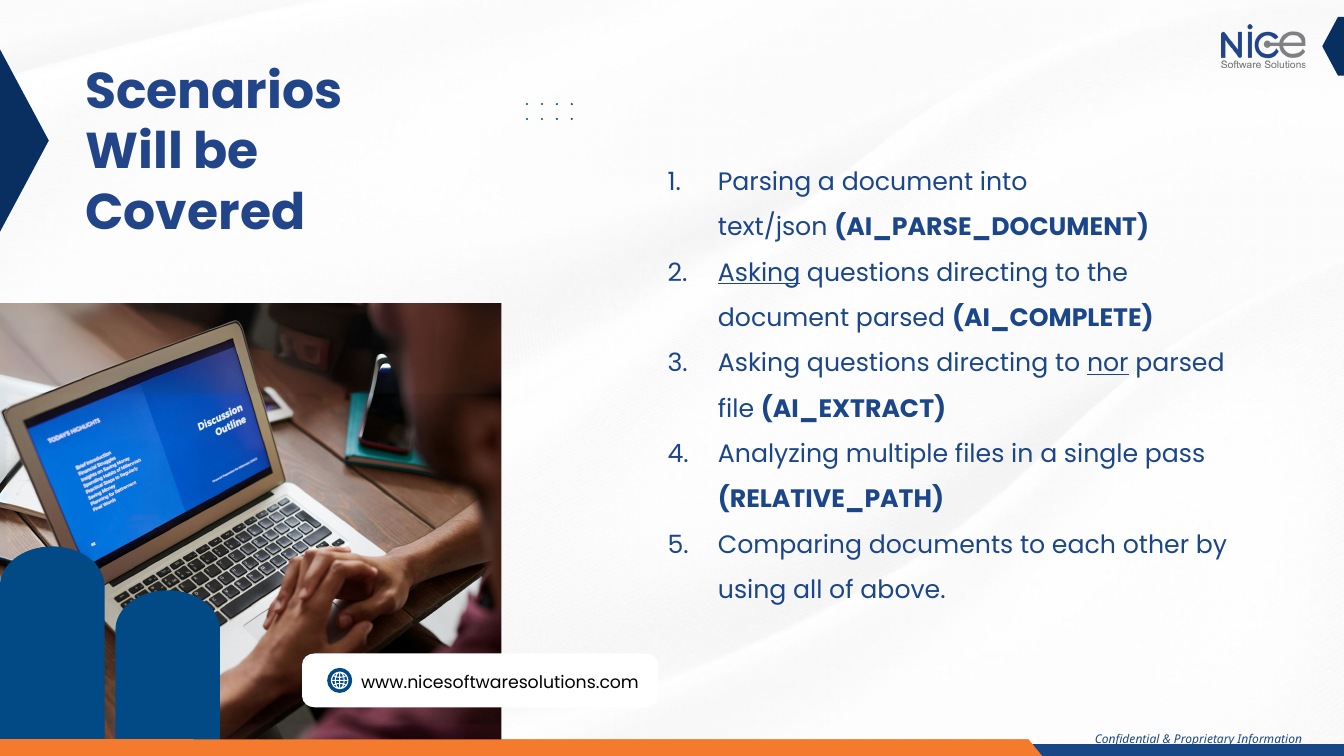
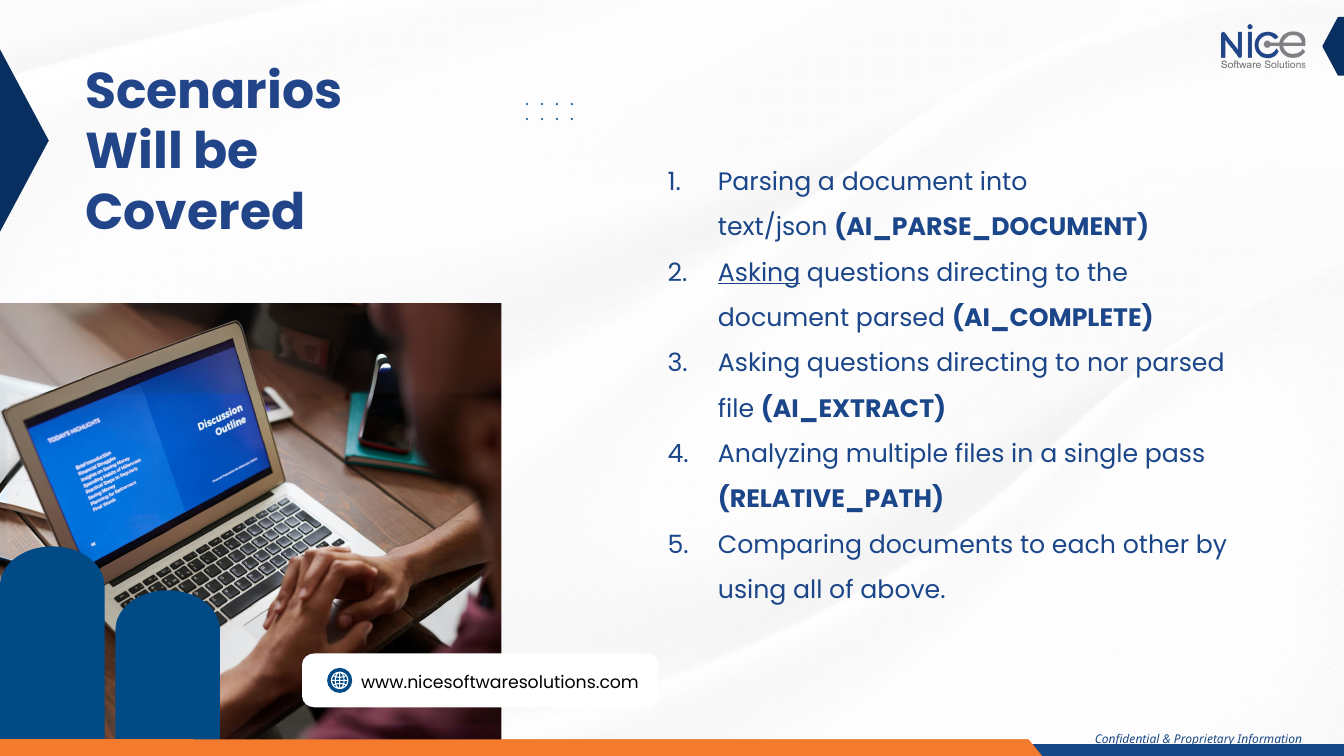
nor underline: present -> none (1108, 364)
